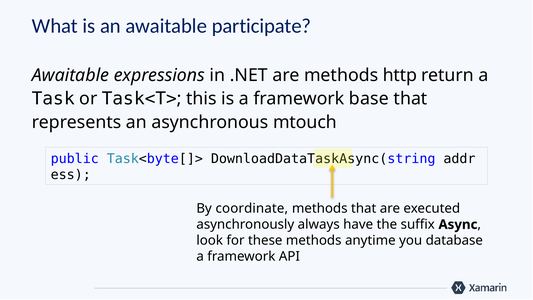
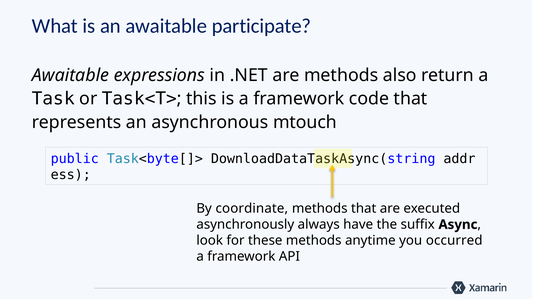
http: http -> also (400, 75)
base: base -> code (369, 99)
database: database -> occurred (454, 240)
